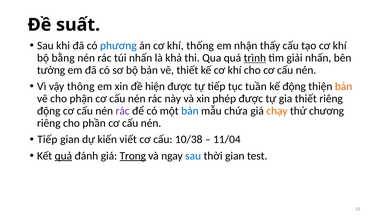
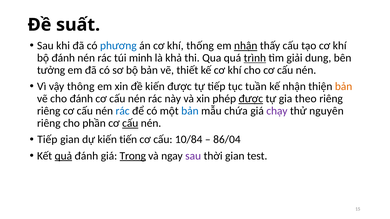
nhận underline: none -> present (246, 46)
bộ bằng: bằng -> đánh (63, 58)
túi nhấn: nhấn -> minh (141, 58)
giải nhấn: nhấn -> dung (318, 58)
đề hiện: hiện -> kiến (155, 87)
kế động: động -> nhận (294, 87)
cho phận: phận -> đánh (81, 99)
được underline: none -> present (251, 99)
gia thiết: thiết -> theo (306, 99)
động: động -> riêng (49, 111)
rác colour: purple -> blue (123, 111)
chạy colour: orange -> purple (277, 111)
chương: chương -> nguyên (326, 111)
cấu underline: none -> present (130, 123)
viết: viết -> tiến (128, 140)
10/38: 10/38 -> 10/84 (189, 140)
11/04: 11/04 -> 86/04 (227, 140)
sau colour: blue -> purple (193, 156)
